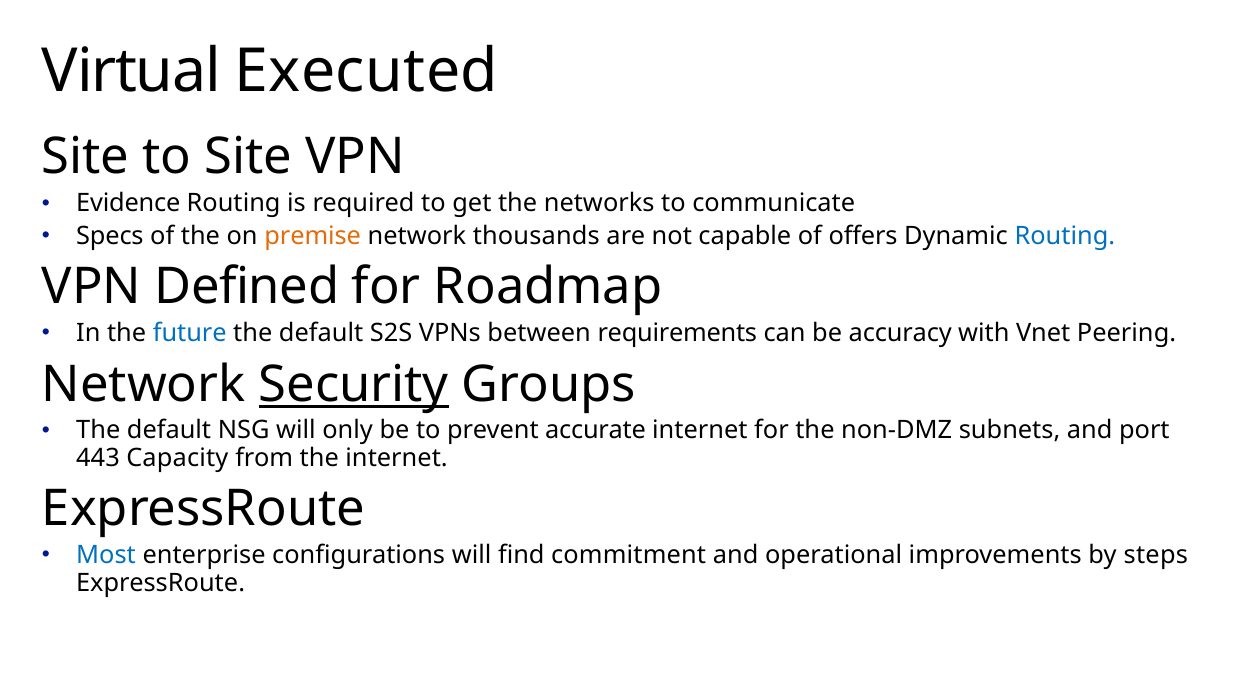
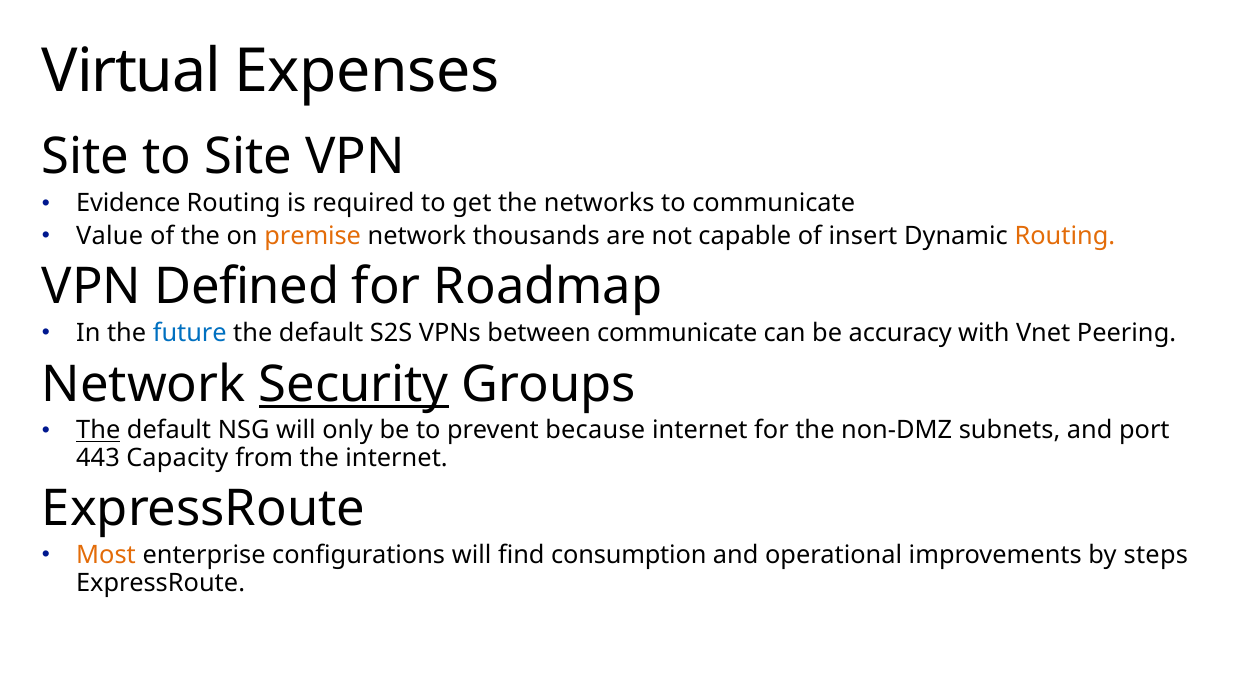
Executed: Executed -> Expenses (367, 71)
Specs: Specs -> Value (110, 236)
offers: offers -> insert (863, 236)
Routing colour: blue -> orange (1065, 236)
between requirements: requirements -> communicate (677, 333)
The underline: none -> present (98, 431)
accurate: accurate -> because (595, 431)
Most colour: blue -> orange (106, 555)
commitment: commitment -> consumption (629, 555)
